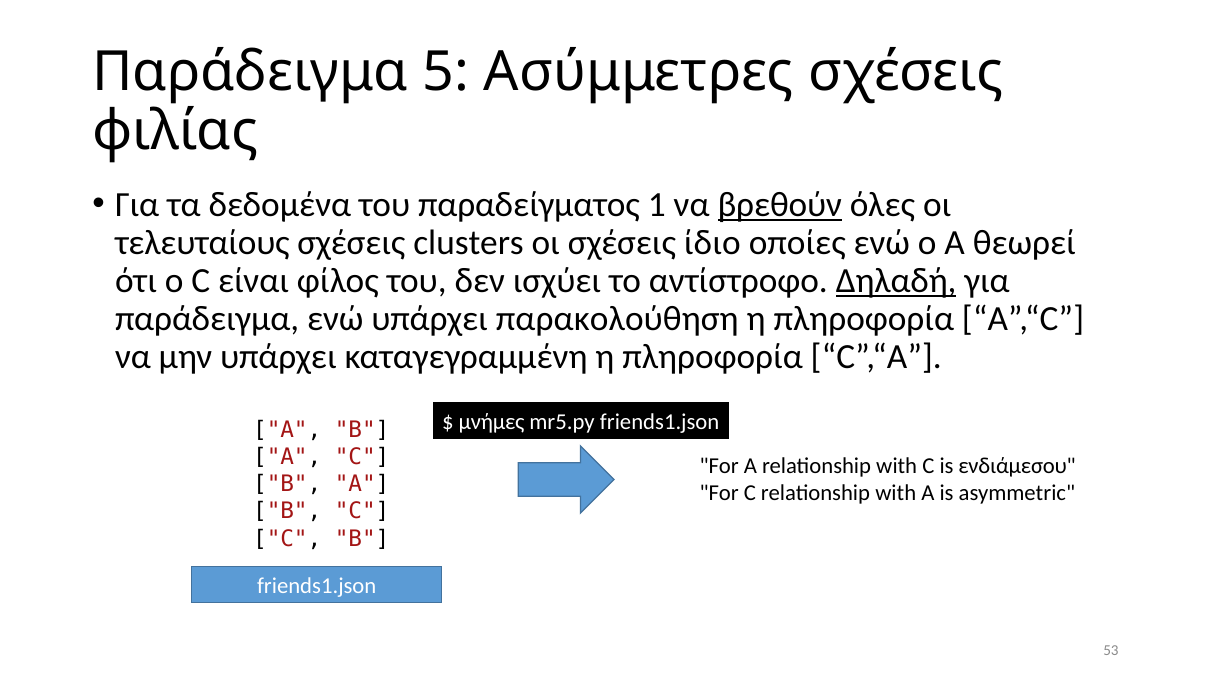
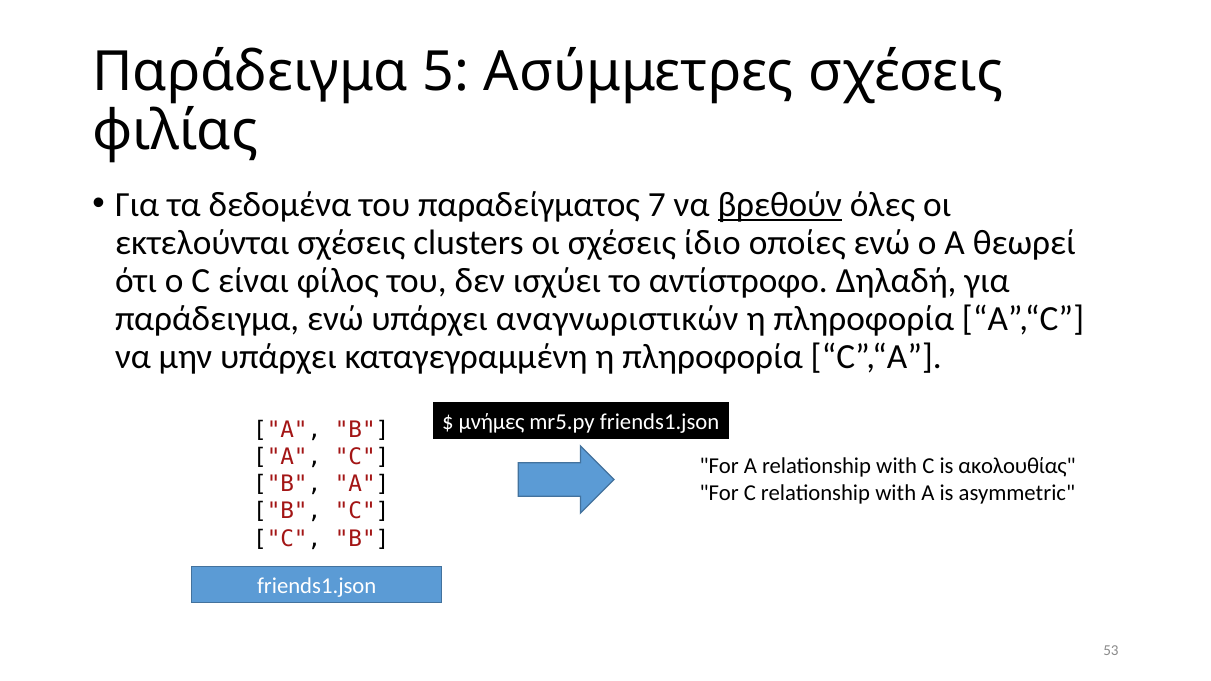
1: 1 -> 7 (657, 205)
τελευταίους: τελευταίους -> εκτελούνται (202, 243)
Δηλαδή underline: present -> none (896, 281)
παρακολούθηση: παρακολούθηση -> αναγνωριστικών (617, 319)
ενδιάμεσου: ενδιάμεσου -> ακολουθίας (1017, 466)
